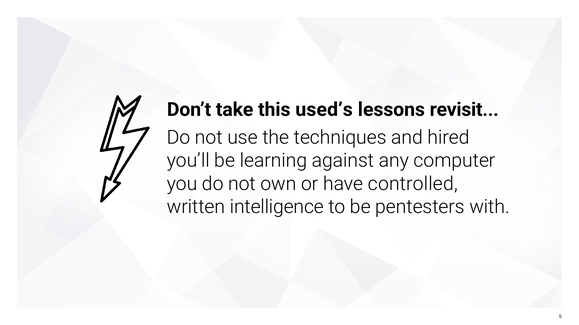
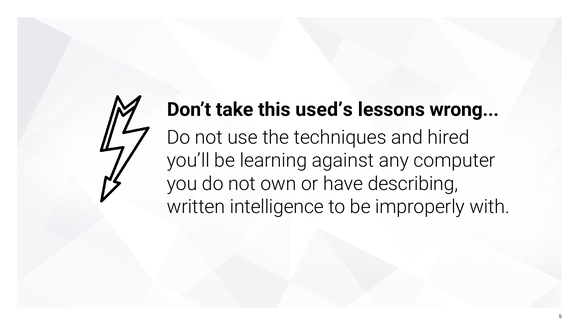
revisit: revisit -> wrong (464, 110)
controlled: controlled -> describing (413, 184)
pentesters: pentesters -> improperly (420, 207)
